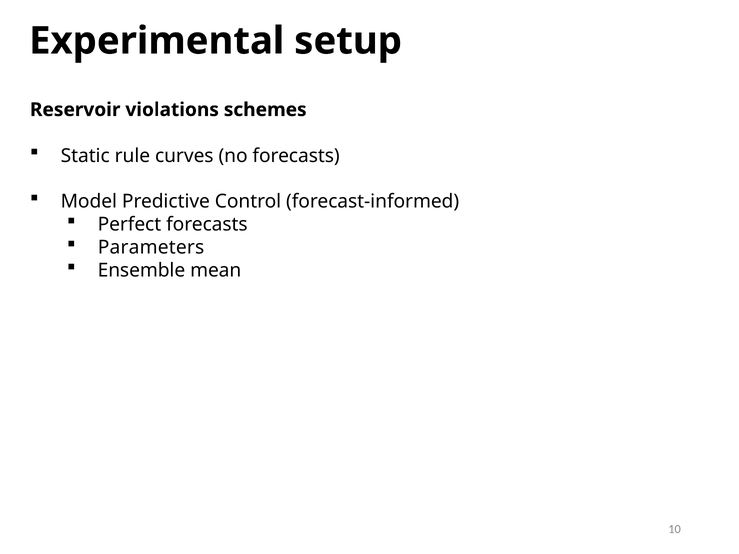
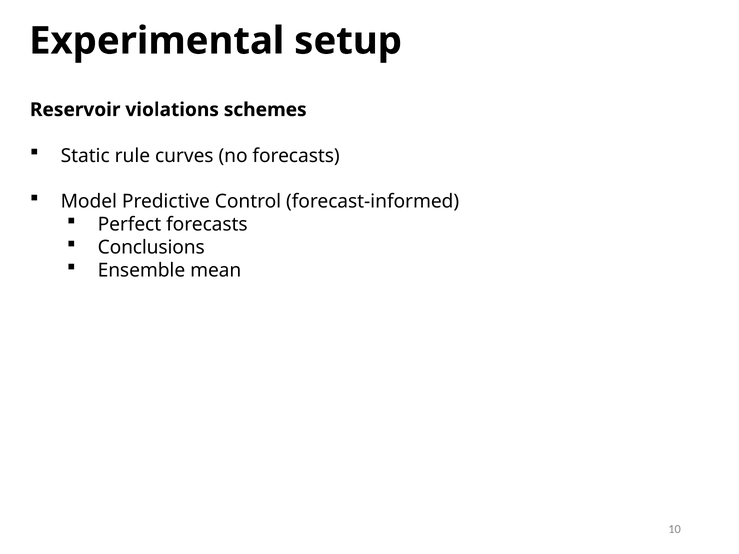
Parameters: Parameters -> Conclusions (151, 248)
